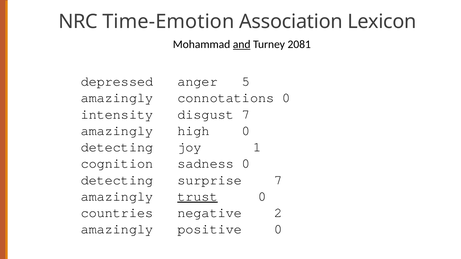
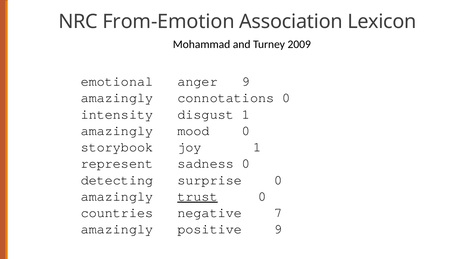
Time-Emotion: Time-Emotion -> From-Emotion (169, 22)
and underline: present -> none (242, 44)
2081: 2081 -> 2009 (299, 44)
depressed: depressed -> emotional (117, 82)
anger 5: 5 -> 9 (246, 82)
disgust 7: 7 -> 1 (246, 114)
high: high -> mood (194, 131)
detecting: detecting -> storybook (117, 147)
cognition: cognition -> represent (117, 164)
surprise 7: 7 -> 0 (278, 180)
2: 2 -> 7 (278, 213)
positive 0: 0 -> 9 (278, 230)
